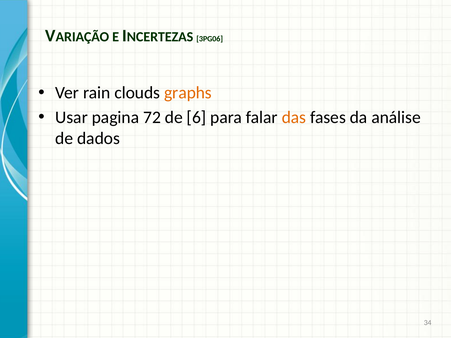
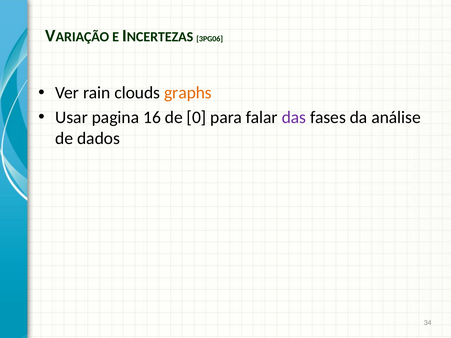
72: 72 -> 16 (152, 118)
6: 6 -> 0 (196, 118)
das colour: orange -> purple (294, 118)
